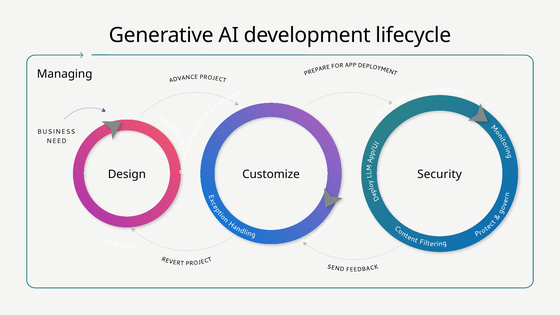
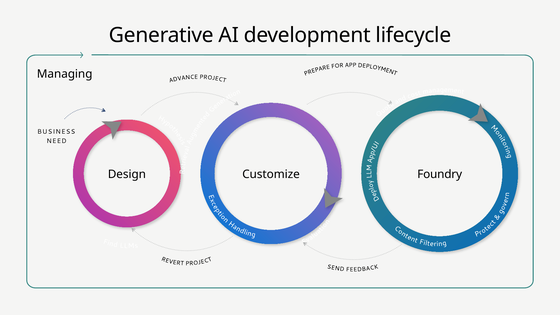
Security: Security -> Foundry (440, 174)
